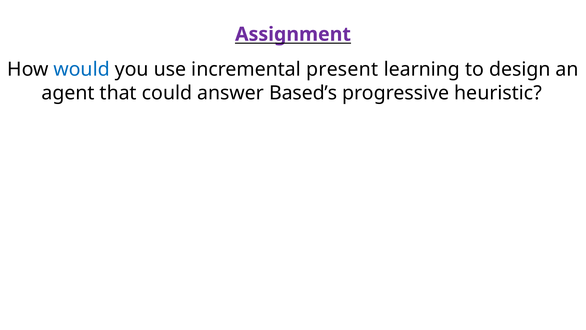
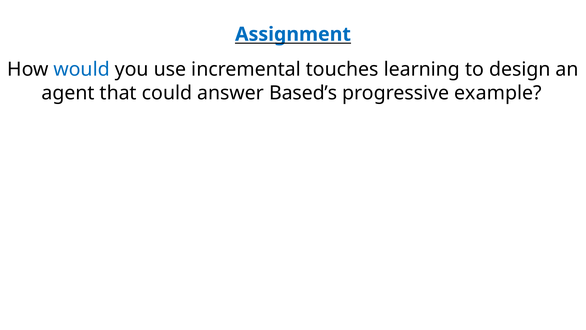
Assignment colour: purple -> blue (293, 34)
present: present -> touches (342, 69)
heuristic: heuristic -> example (498, 93)
